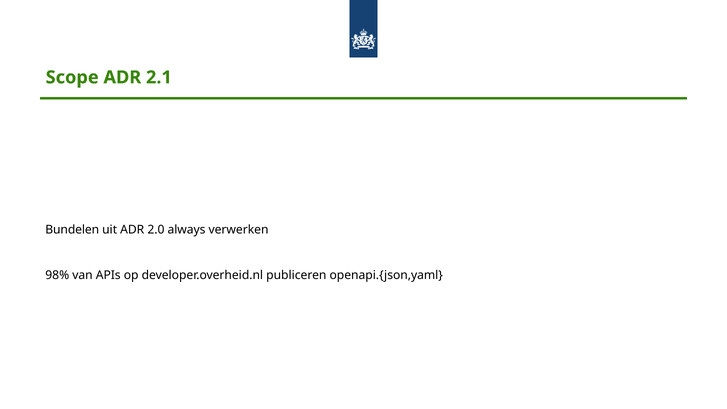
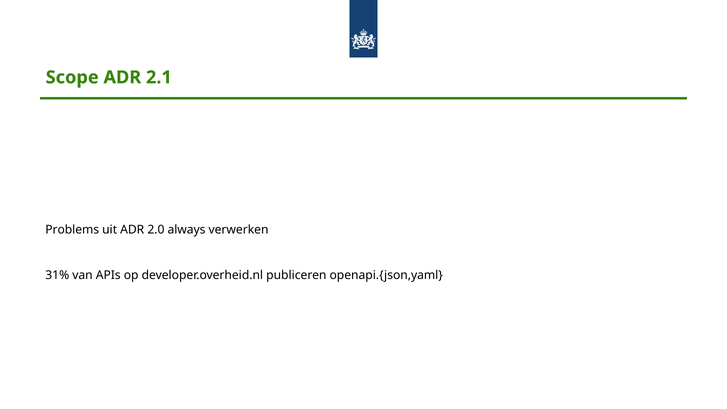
Bundelen: Bundelen -> Problems (72, 230)
98%: 98% -> 31% (57, 275)
